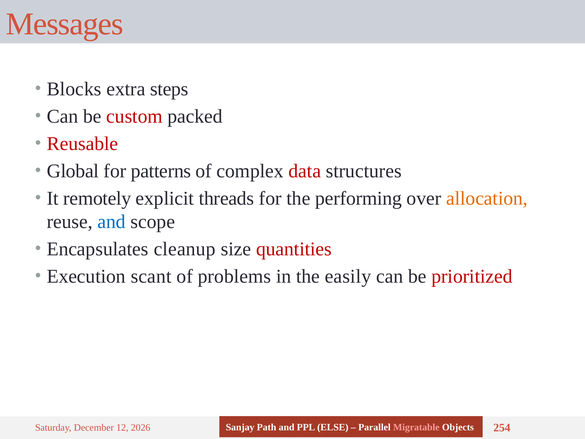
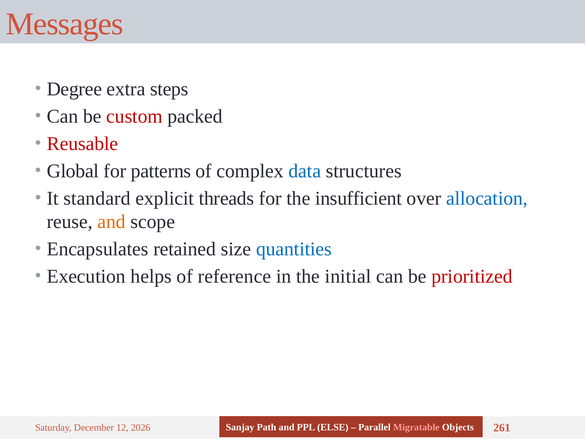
Blocks: Blocks -> Degree (74, 89)
data colour: red -> blue (305, 171)
remotely: remotely -> standard (97, 198)
performing: performing -> insufficient (359, 198)
allocation colour: orange -> blue (487, 198)
and colour: blue -> orange (112, 222)
cleanup: cleanup -> retained (185, 249)
quantities colour: red -> blue (294, 249)
scant: scant -> helps (151, 276)
problems: problems -> reference (234, 276)
easily: easily -> initial (348, 276)
254: 254 -> 261 (502, 428)
